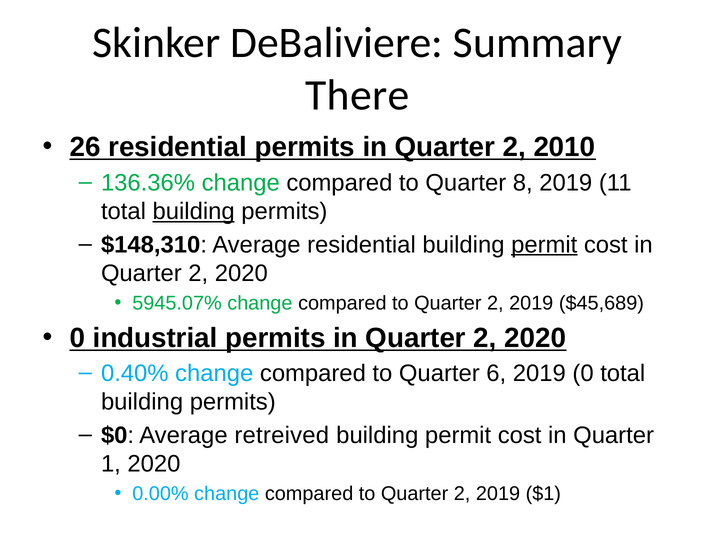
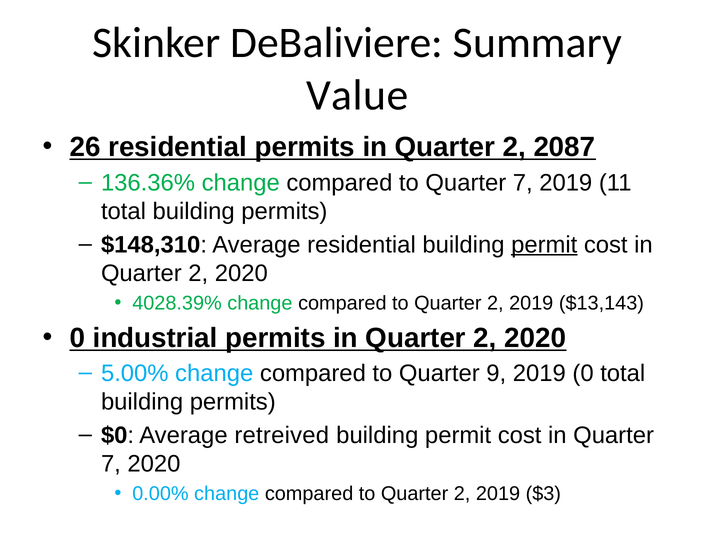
There: There -> Value (357, 95)
2010: 2010 -> 2087 (564, 147)
to Quarter 8: 8 -> 7 (523, 183)
building underline: present -> none (194, 211)
5945.07%: 5945.07% -> 4028.39% (177, 303)
$45,689: $45,689 -> $13,143 (601, 303)
0.40%: 0.40% -> 5.00% (135, 374)
6: 6 -> 9 (496, 374)
1: 1 -> 7 (111, 464)
$1: $1 -> $3 (543, 494)
